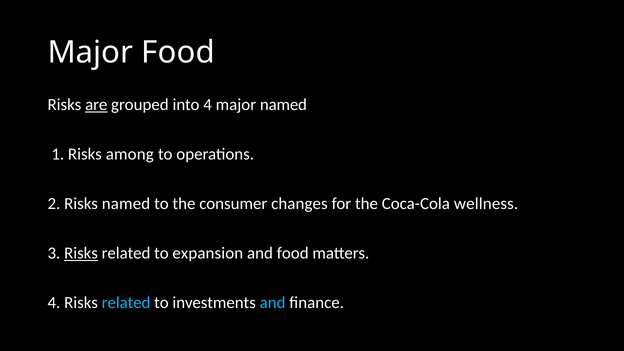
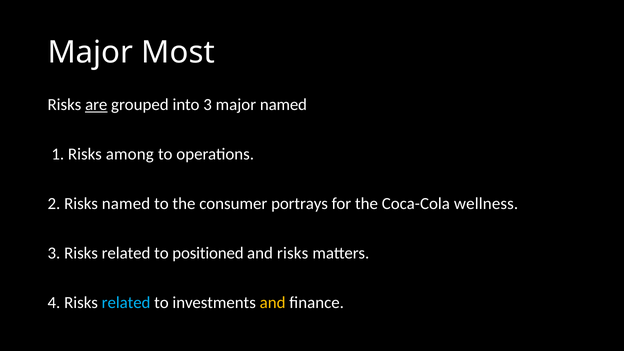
Major Food: Food -> Most (178, 52)
into 4: 4 -> 3 (208, 105)
changes: changes -> portrays (300, 204)
Risks underline: present -> none (81, 253)
expansion: expansion -> positioned (208, 253)
and food: food -> risks (293, 253)
and colour: light blue -> yellow (273, 303)
